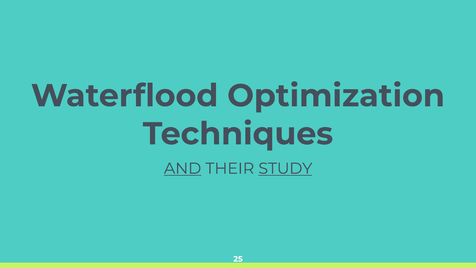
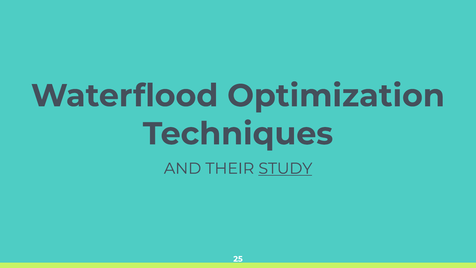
AND underline: present -> none (183, 168)
